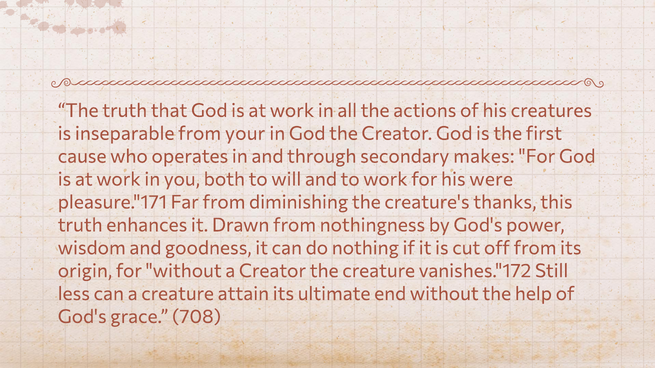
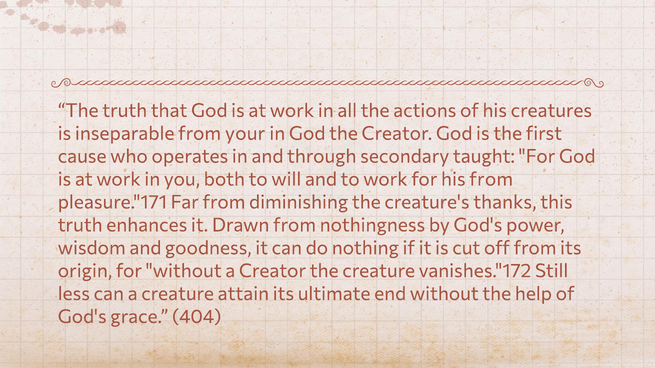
makes: makes -> taught (484, 157)
his were: were -> from (491, 180)
708: 708 -> 404 (197, 317)
